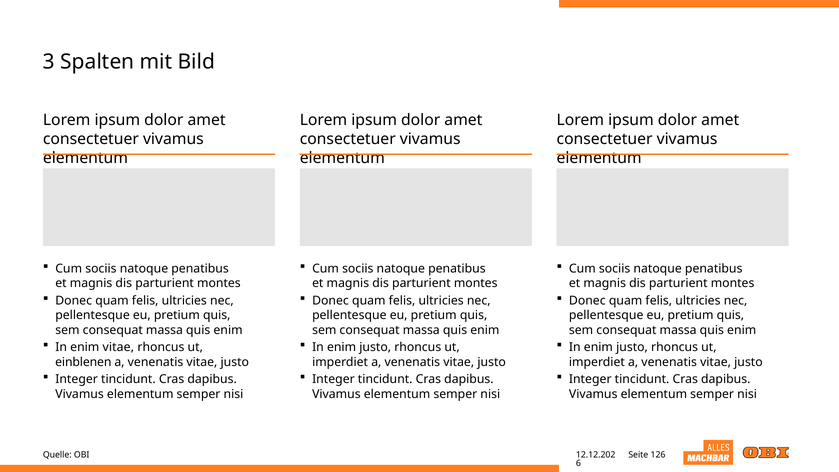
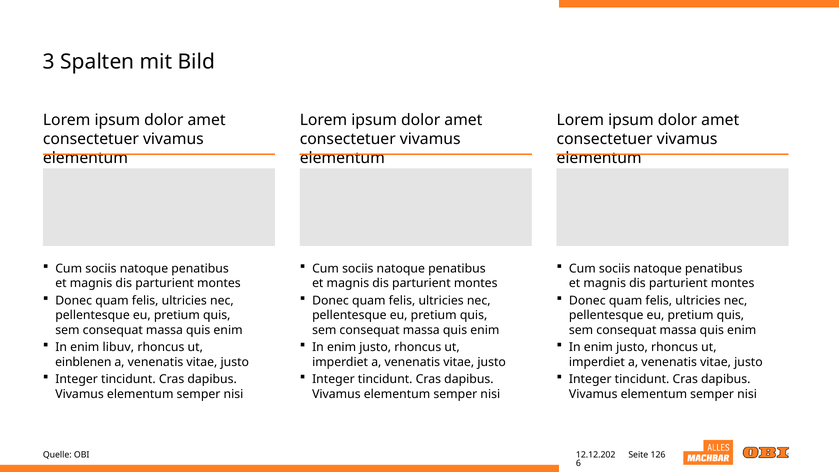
enim vitae: vitae -> libuv (118, 347)
